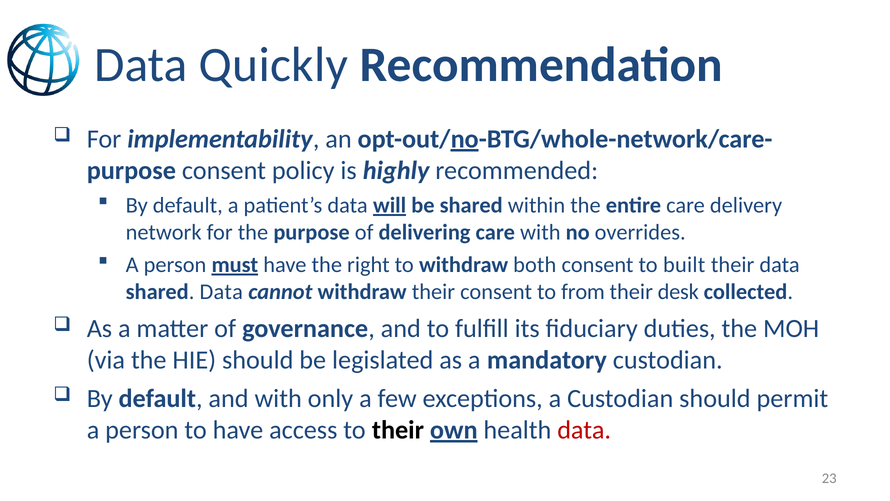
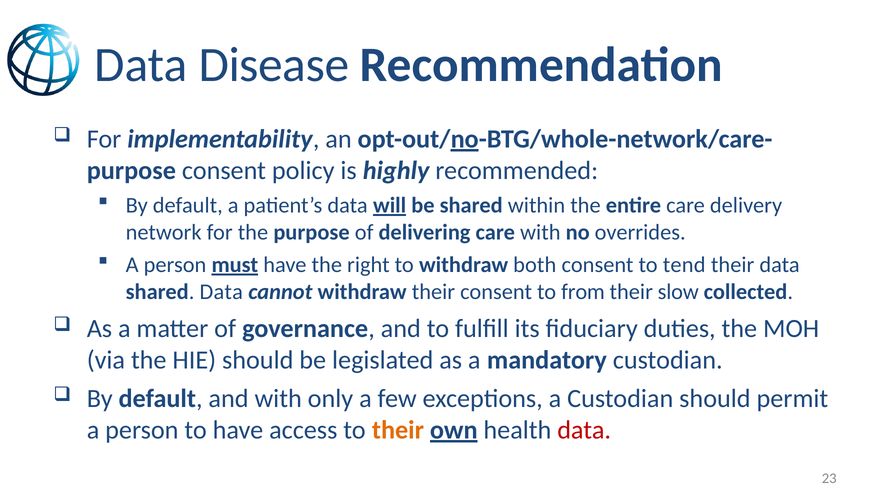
Quickly: Quickly -> Disease (274, 65)
built: built -> tend (684, 265)
desk: desk -> slow (678, 292)
their colour: black -> orange (398, 430)
